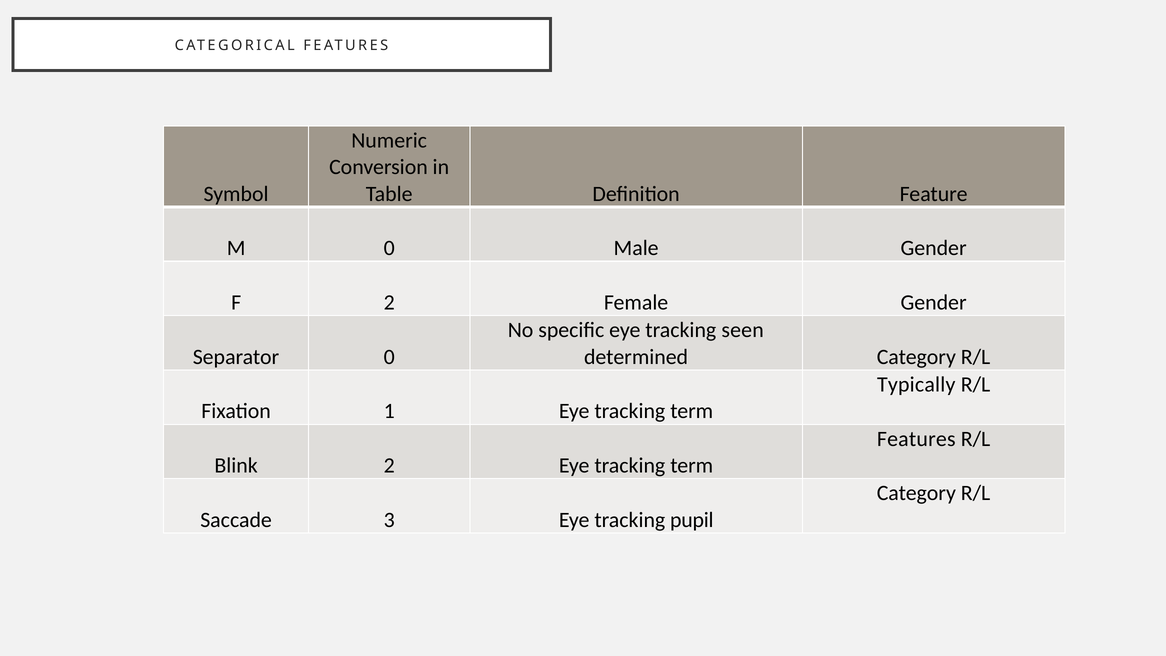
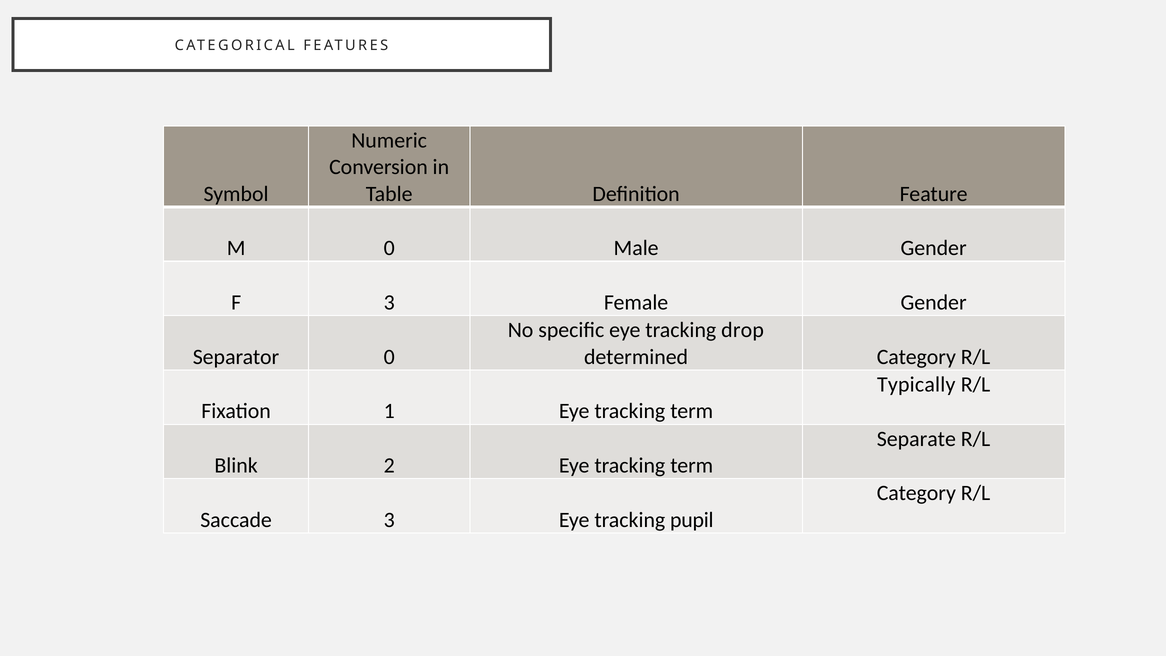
F 2: 2 -> 3 (389, 302)
seen: seen -> drop (743, 330)
Features: Features -> Separate (916, 439)
